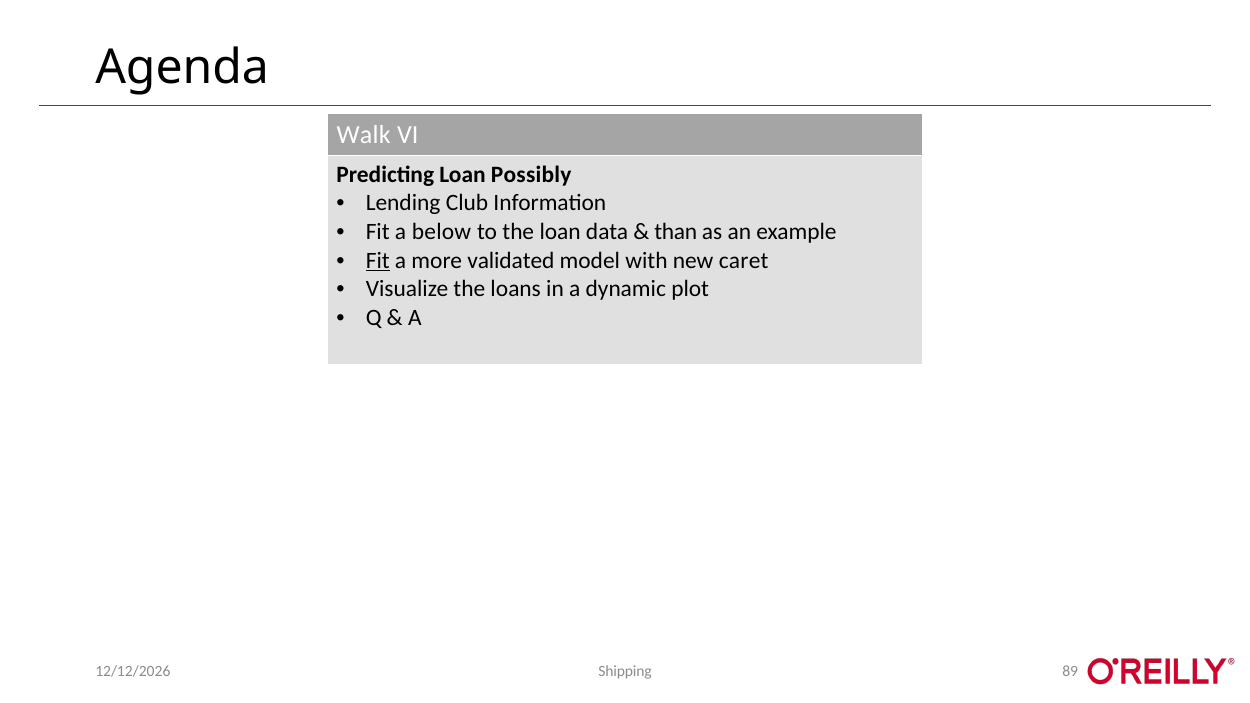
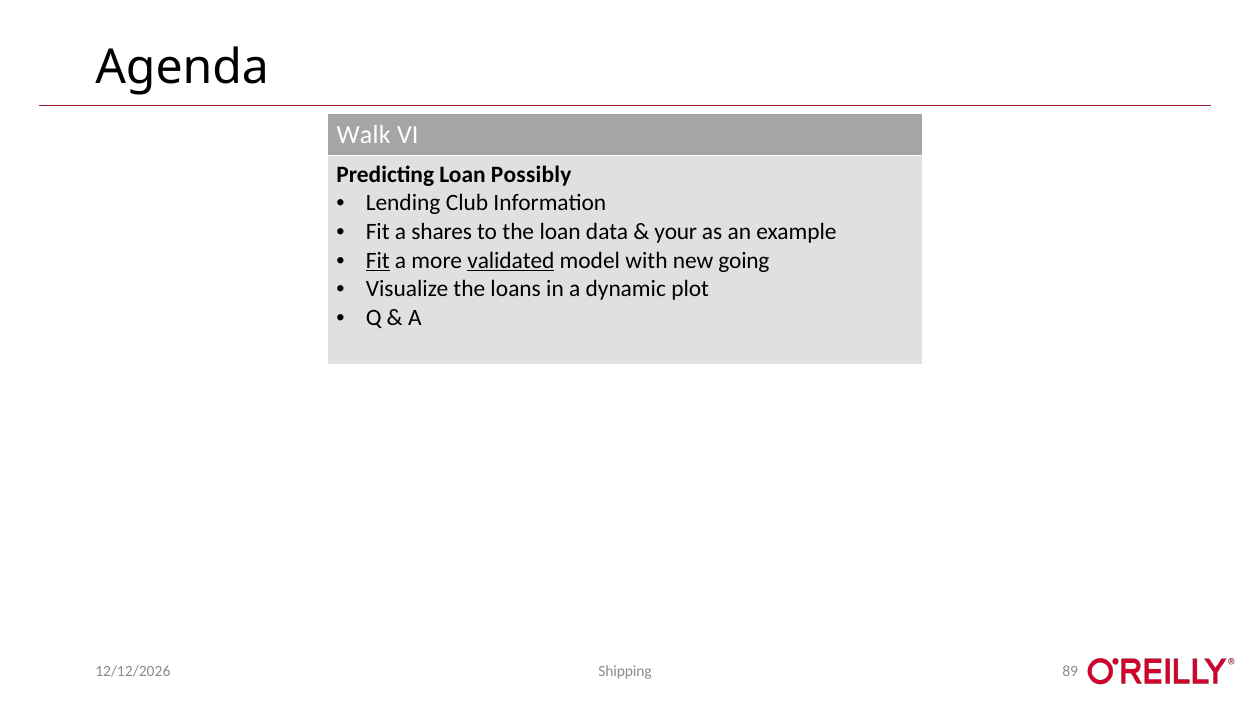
below: below -> shares (442, 232)
than: than -> your (676, 232)
validated underline: none -> present (511, 260)
caret: caret -> going (744, 260)
